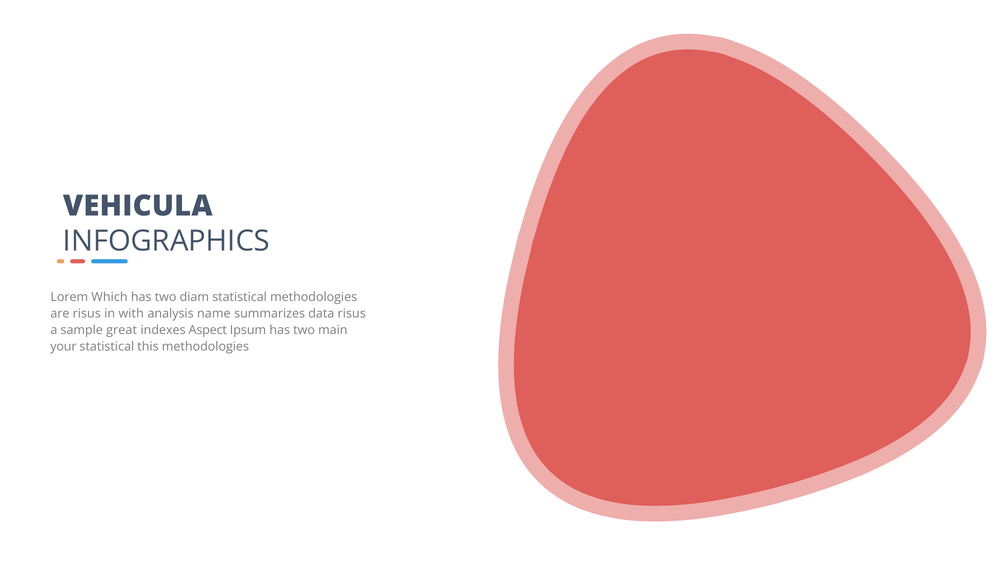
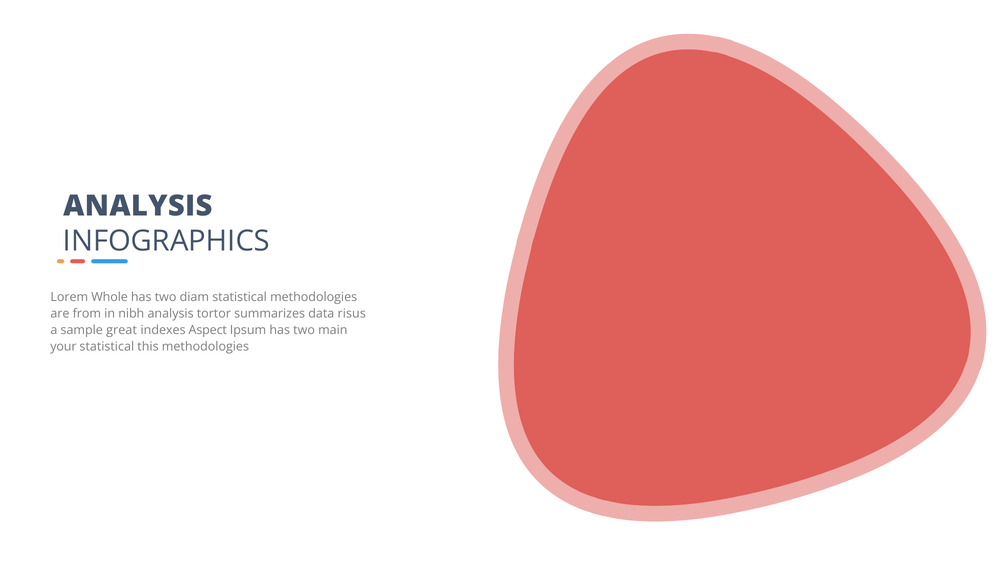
VEHICULA: VEHICULA -> ANALYSIS (138, 206)
Which: Which -> Whole (110, 298)
are risus: risus -> from (87, 314)
with: with -> nibh (131, 314)
name: name -> tortor (214, 314)
